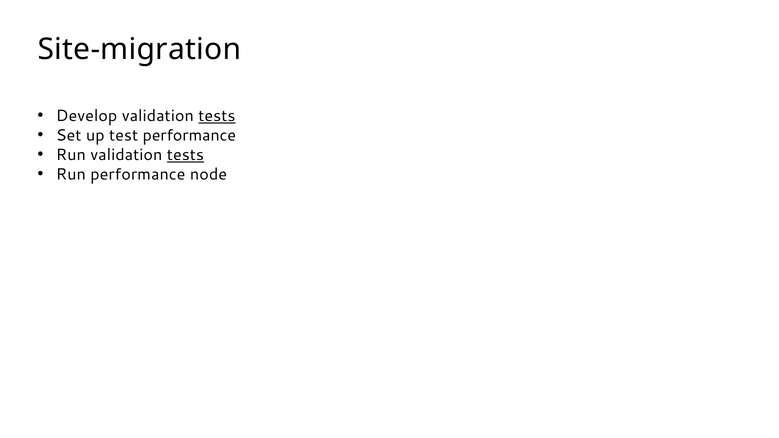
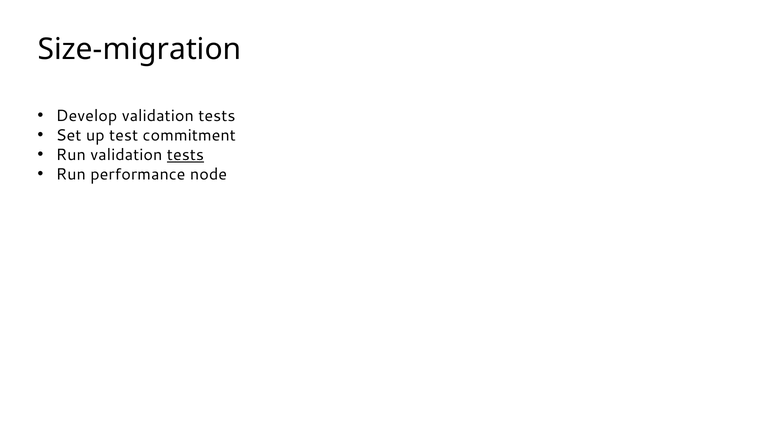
Site-migration: Site-migration -> Size-migration (139, 49)
tests underline: present -> none (217, 116)
test performance: performance -> commitment (189, 135)
